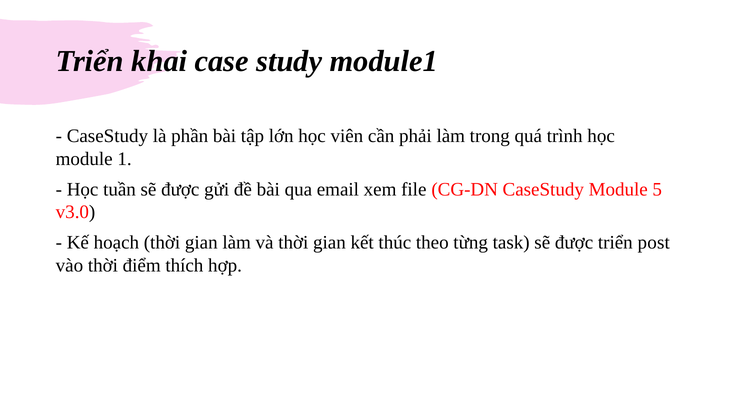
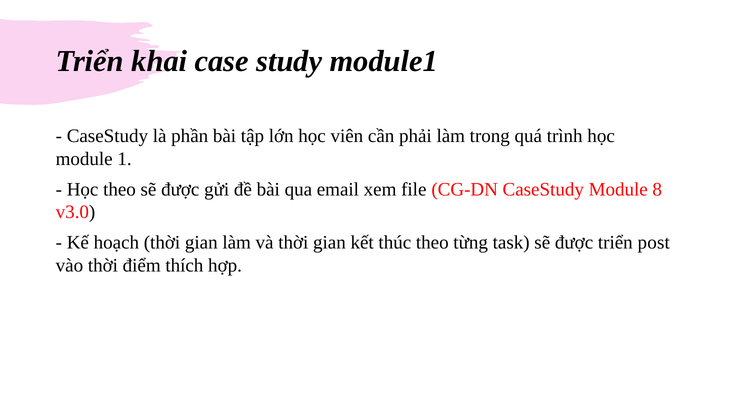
Học tuần: tuần -> theo (119, 189)
5: 5 -> 8 (657, 189)
